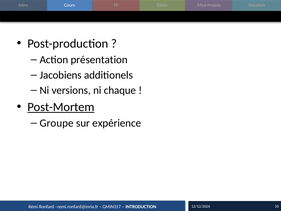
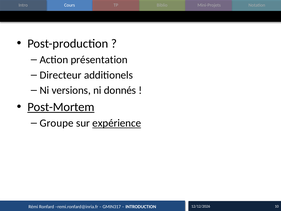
Jacobiens: Jacobiens -> Directeur (61, 75)
chaque: chaque -> donnés (120, 90)
expérience underline: none -> present (117, 123)
